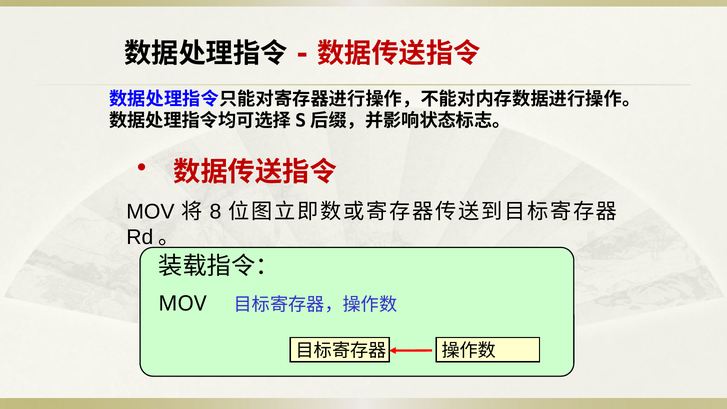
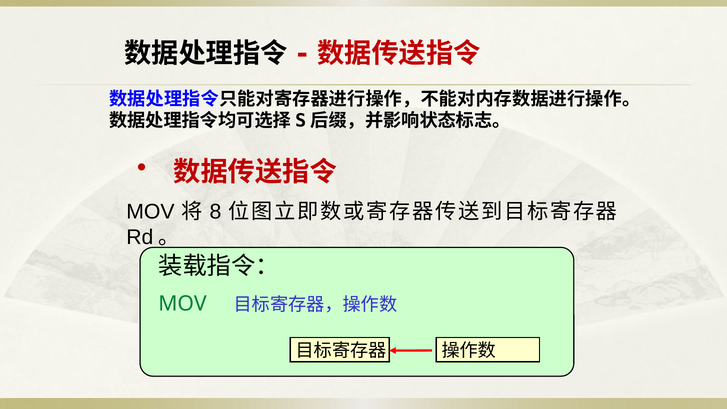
MOV colour: black -> green (182, 304)
